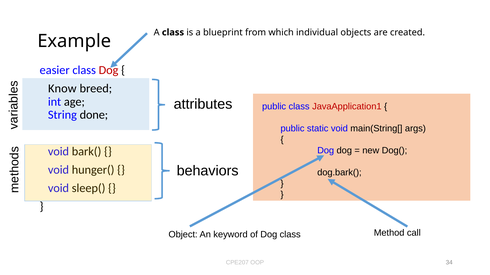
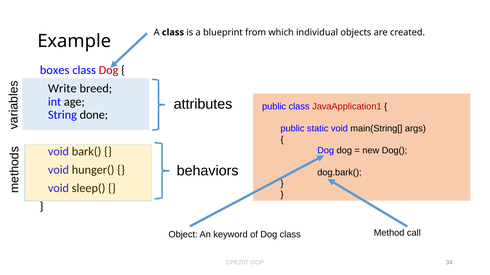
easier: easier -> boxes (55, 70)
Know: Know -> Write (62, 89)
